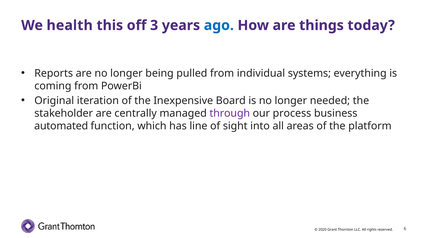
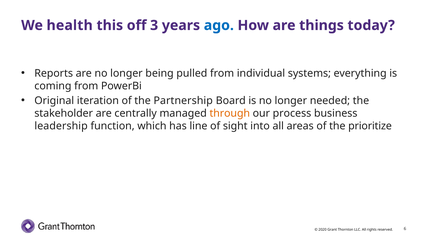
Inexpensive: Inexpensive -> Partnership (183, 101)
through colour: purple -> orange (230, 113)
automated: automated -> leadership (61, 126)
platform: platform -> prioritize (370, 126)
